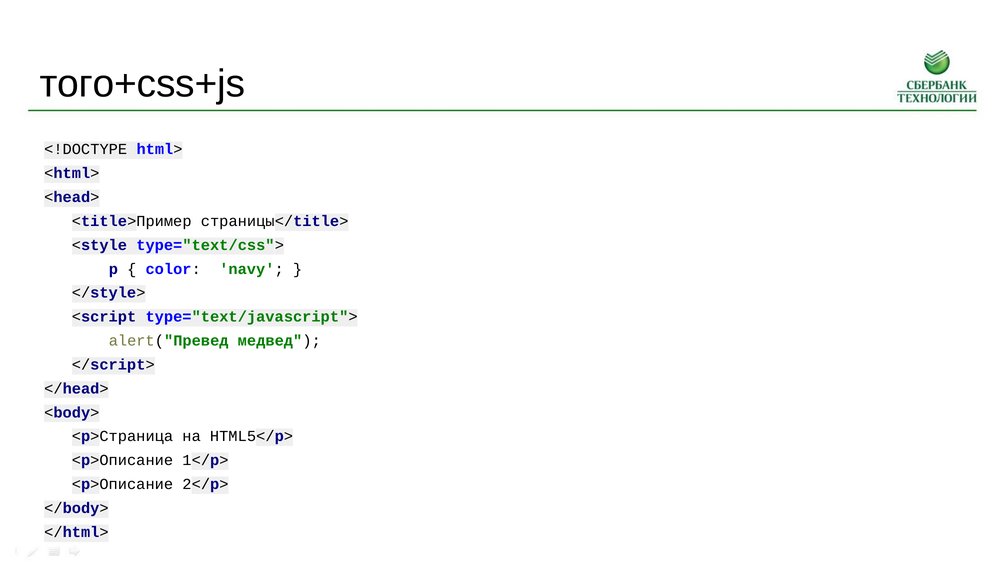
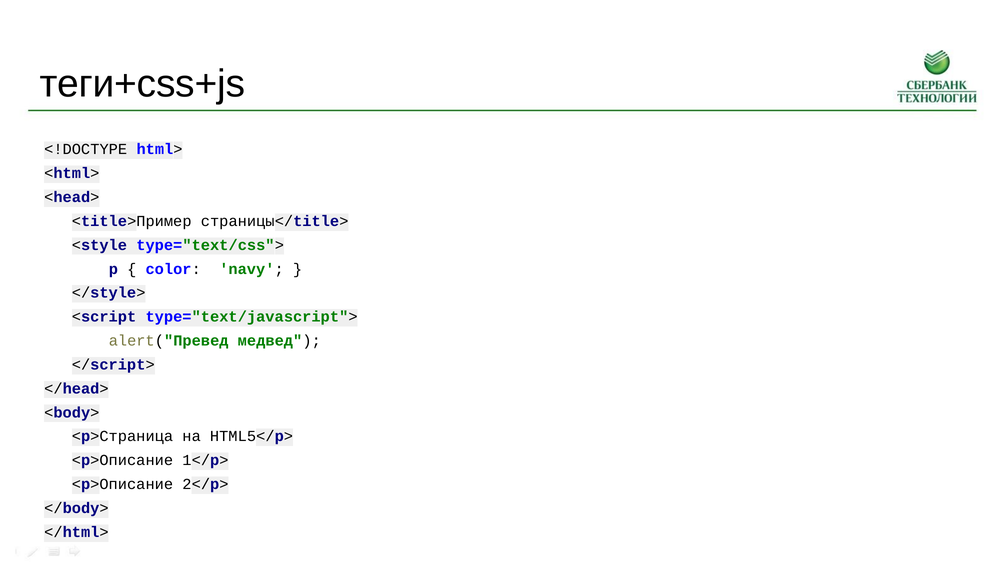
того+css+js: того+css+js -> теги+css+js (142, 84)
